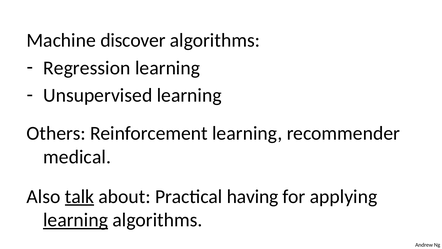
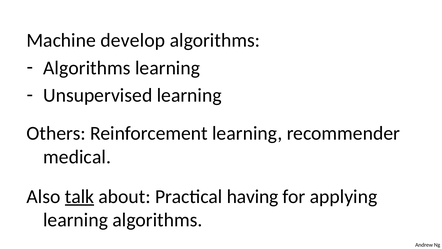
discover: discover -> develop (133, 40)
Regression: Regression -> Algorithms (87, 68)
learning underline: present -> none (76, 220)
